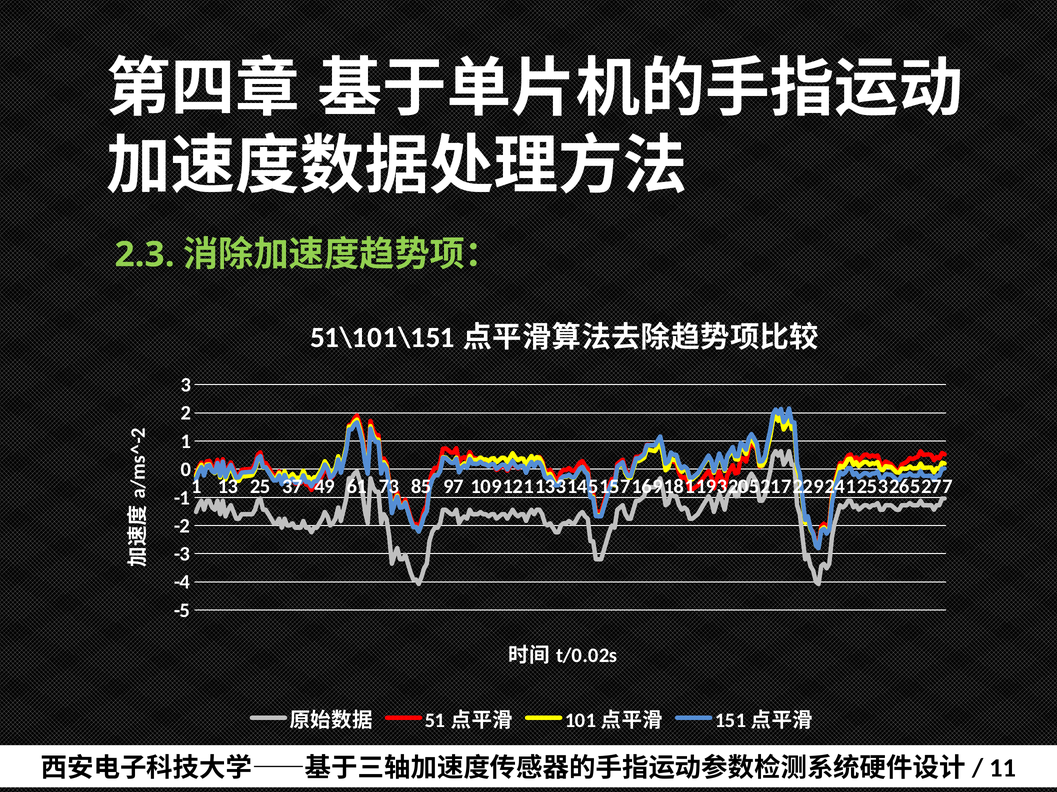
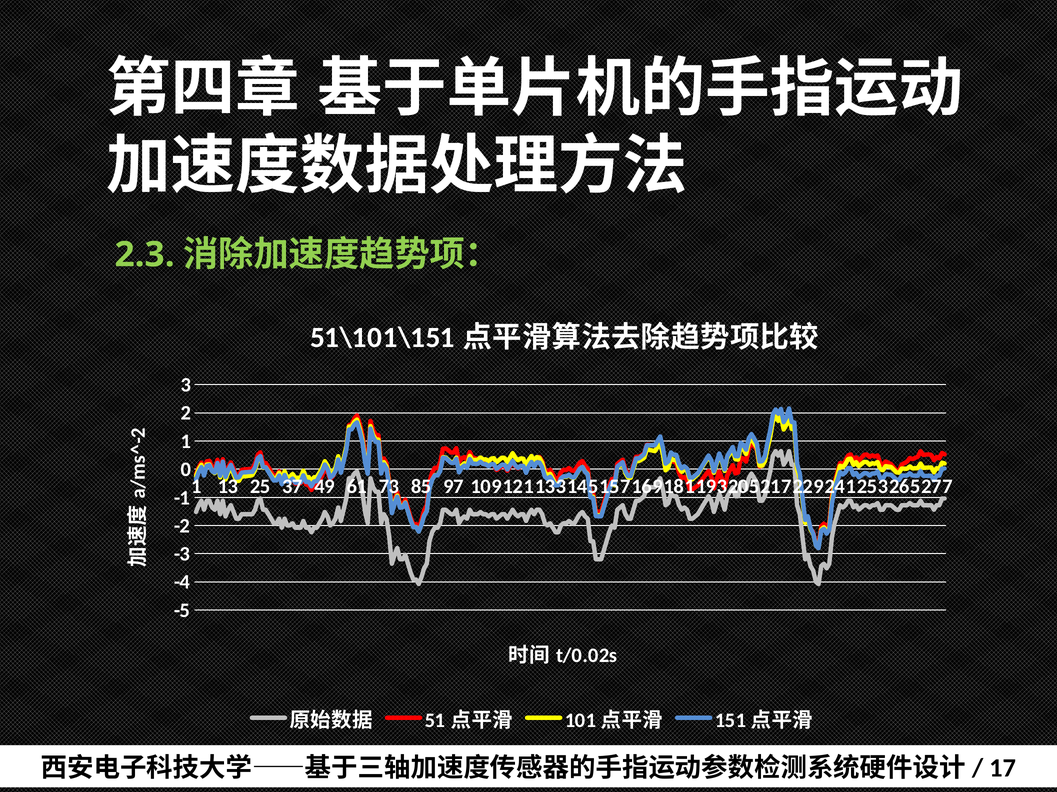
11: 11 -> 17 (1003, 769)
